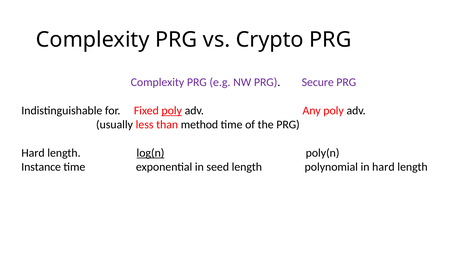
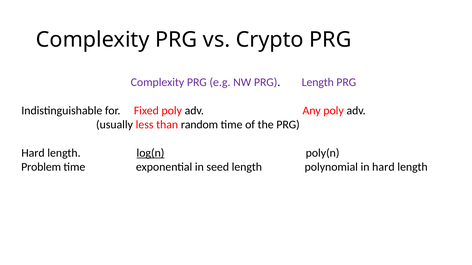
PRG Secure: Secure -> Length (318, 82)
poly underline: present -> none (172, 111)
method: method -> random (199, 125)
Instance: Instance -> Problem (41, 167)
